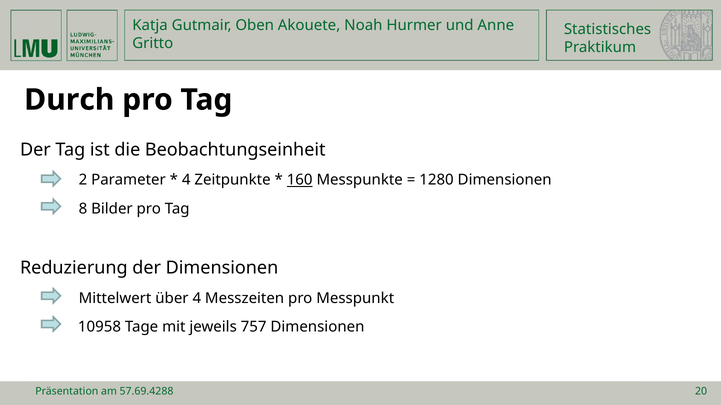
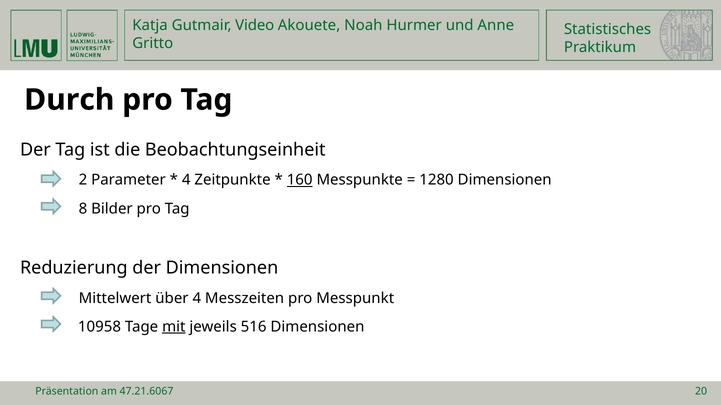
Oben: Oben -> Video (255, 25)
mit underline: none -> present (174, 327)
757: 757 -> 516 (254, 327)
57.69.4288: 57.69.4288 -> 47.21.6067 (146, 392)
